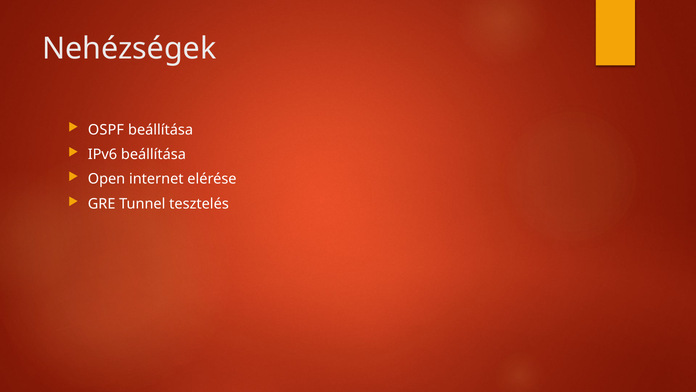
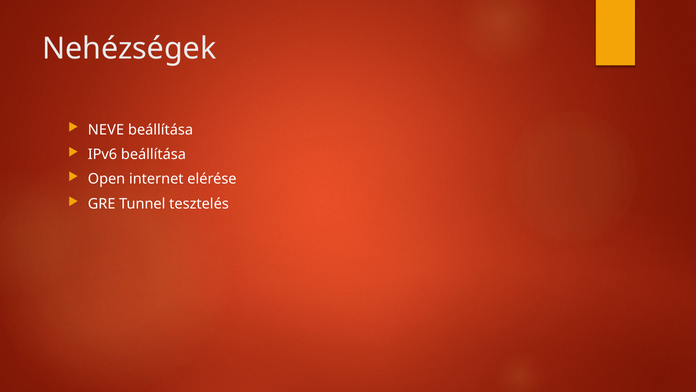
OSPF: OSPF -> NEVE (106, 130)
